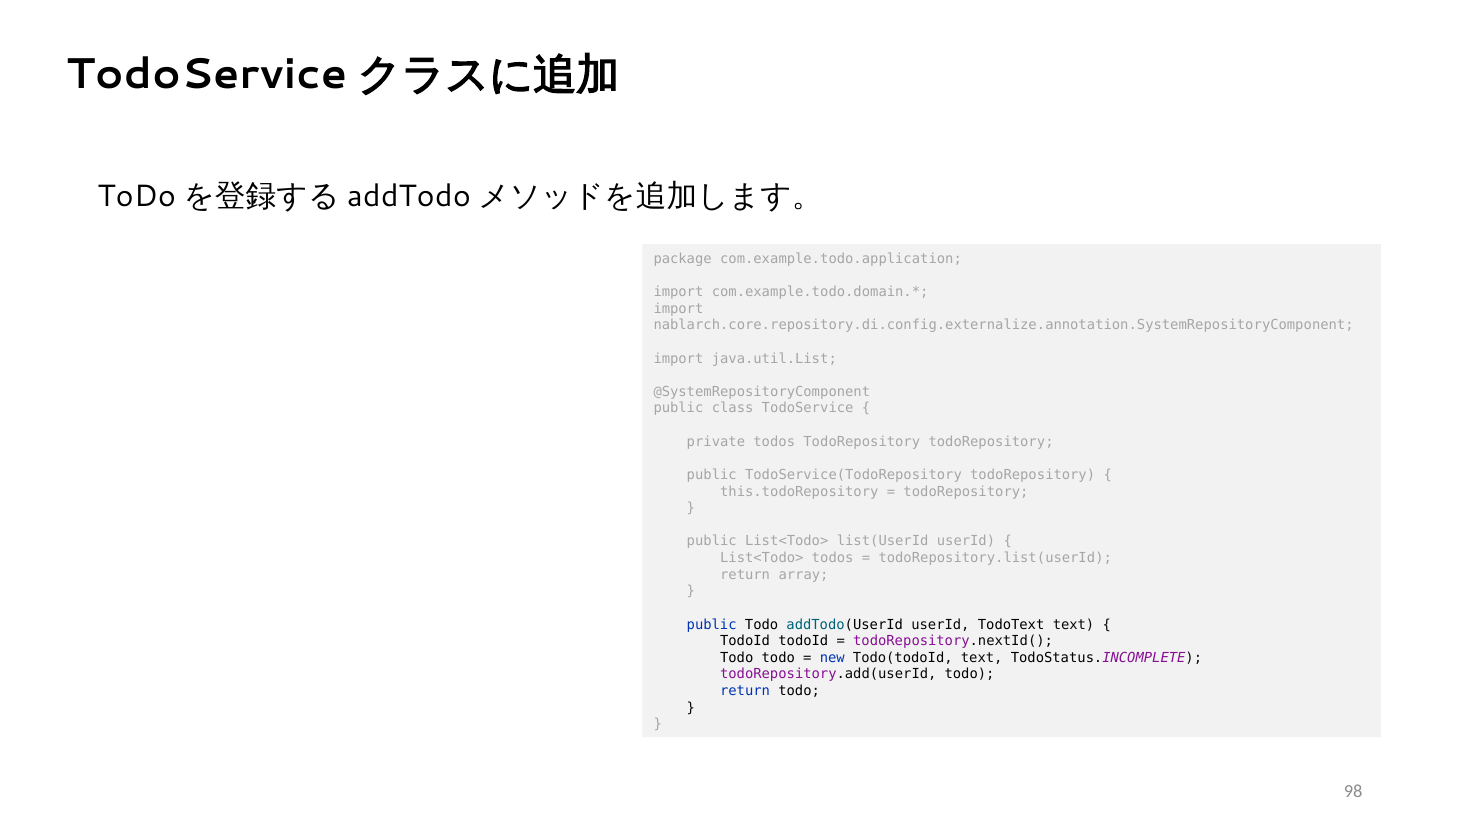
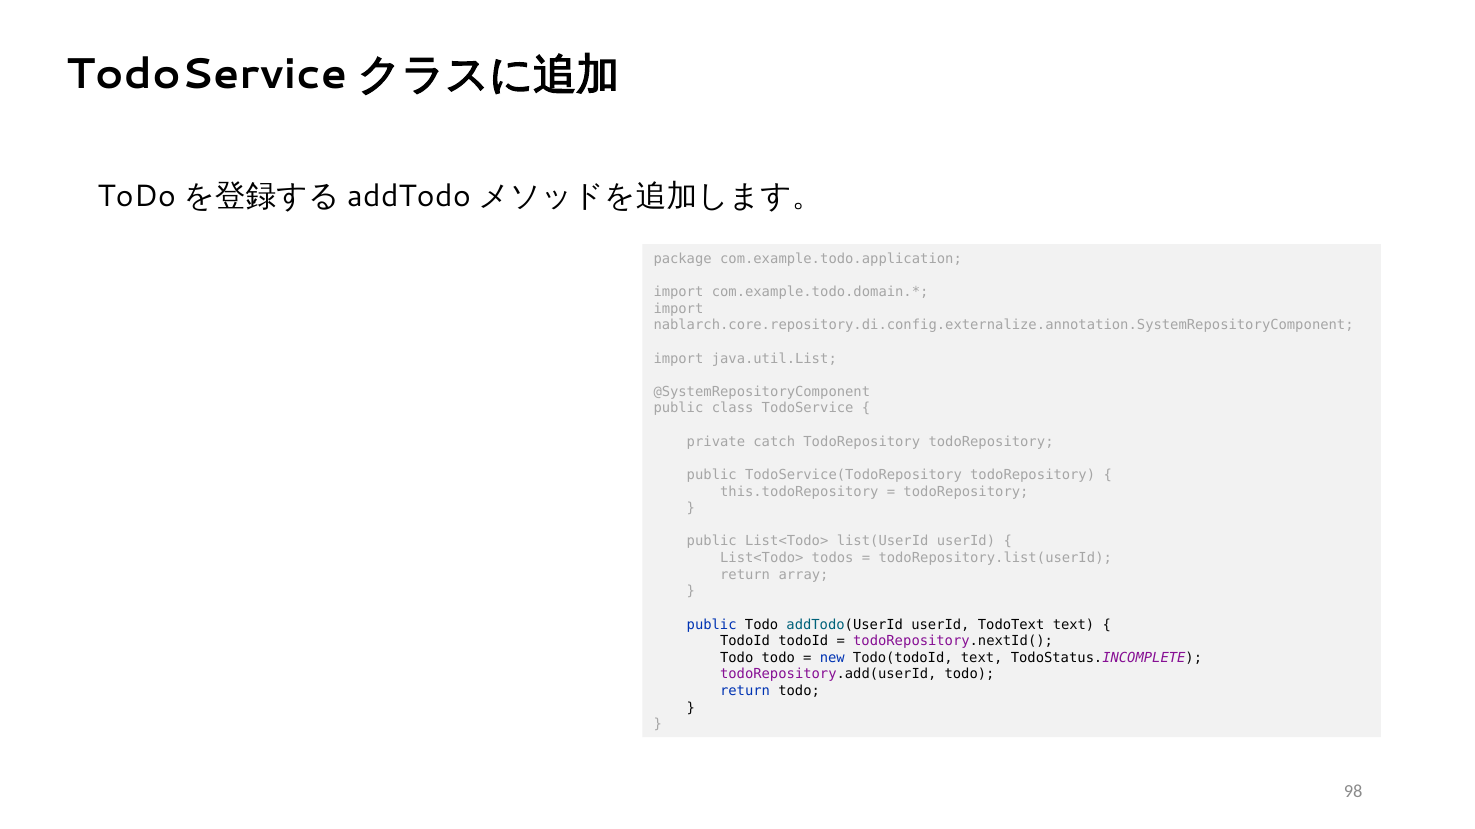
private todos: todos -> catch (774, 442)
